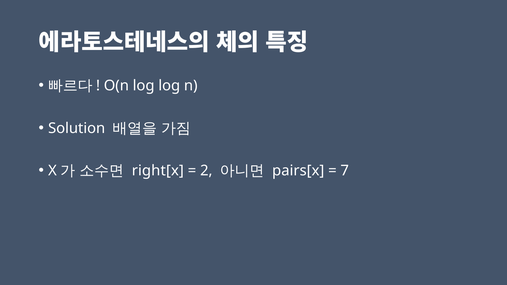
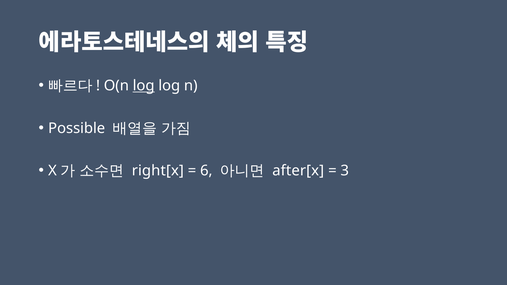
log underline: none -> present (144, 86)
Solution: Solution -> Possible (77, 128)
2: 2 -> 6 (206, 171)
pairs[x: pairs[x -> after[x (298, 171)
7: 7 -> 3 (345, 171)
